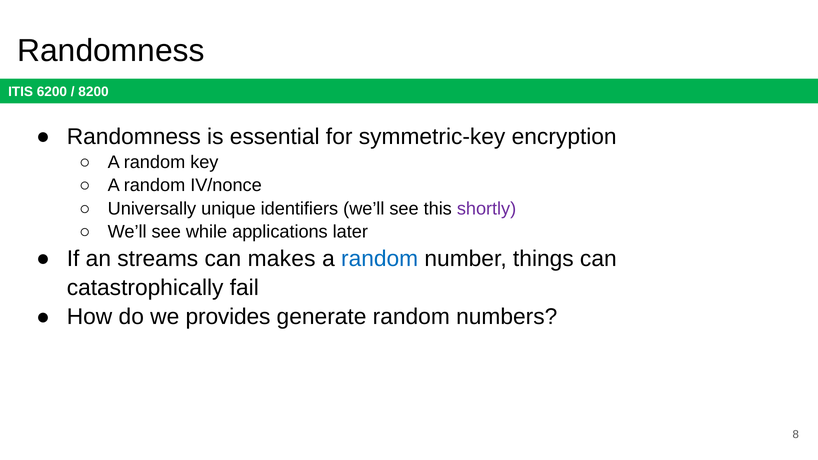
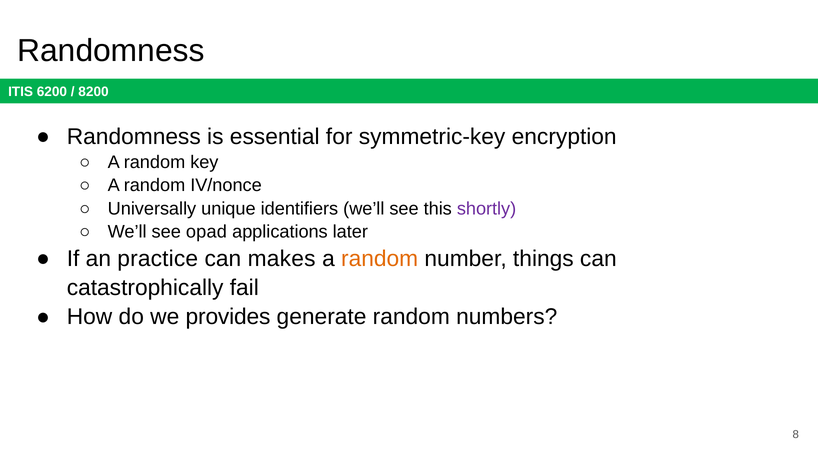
while: while -> opad (206, 232)
streams: streams -> practice (158, 259)
random colour: blue -> orange (380, 259)
